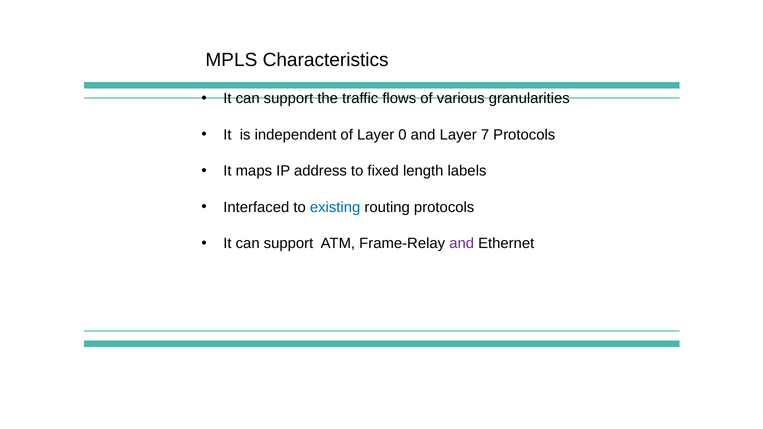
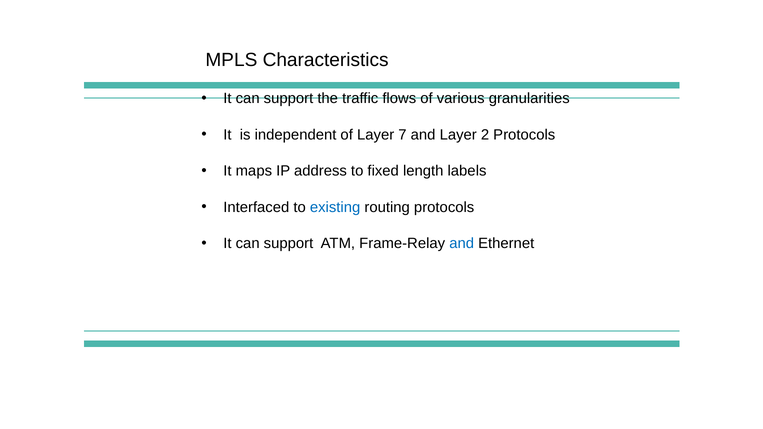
0: 0 -> 7 (402, 135)
7: 7 -> 2 (485, 135)
and colour: purple -> blue (462, 244)
